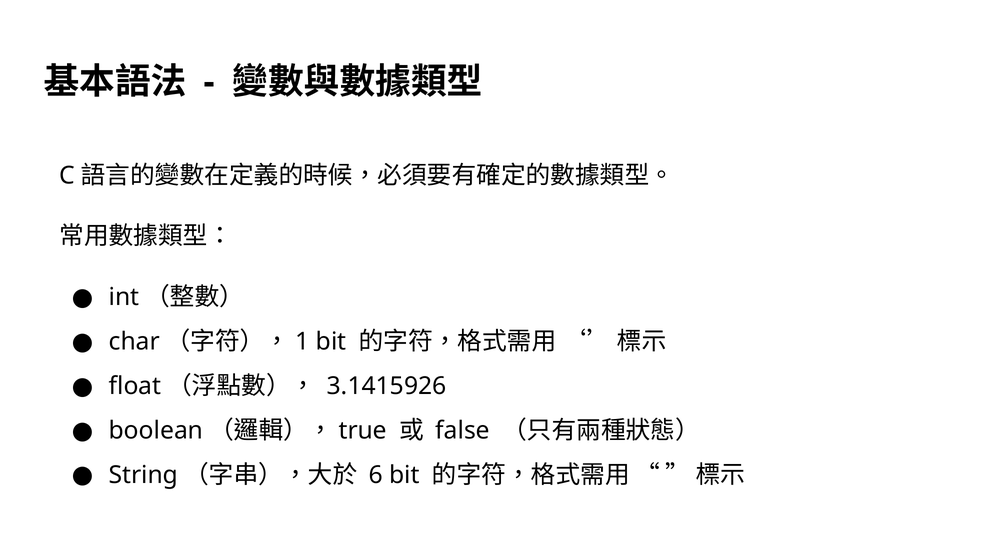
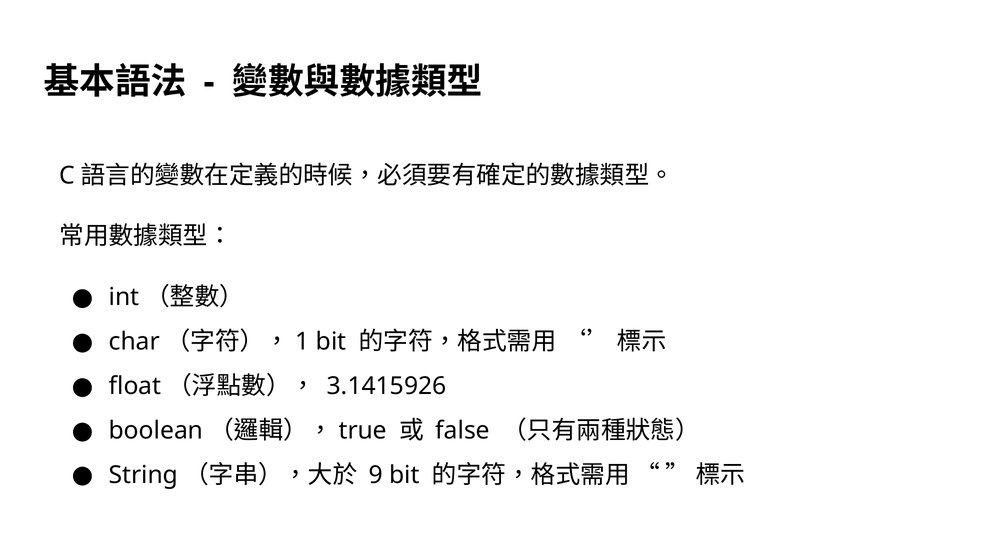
6: 6 -> 9 (376, 475)
